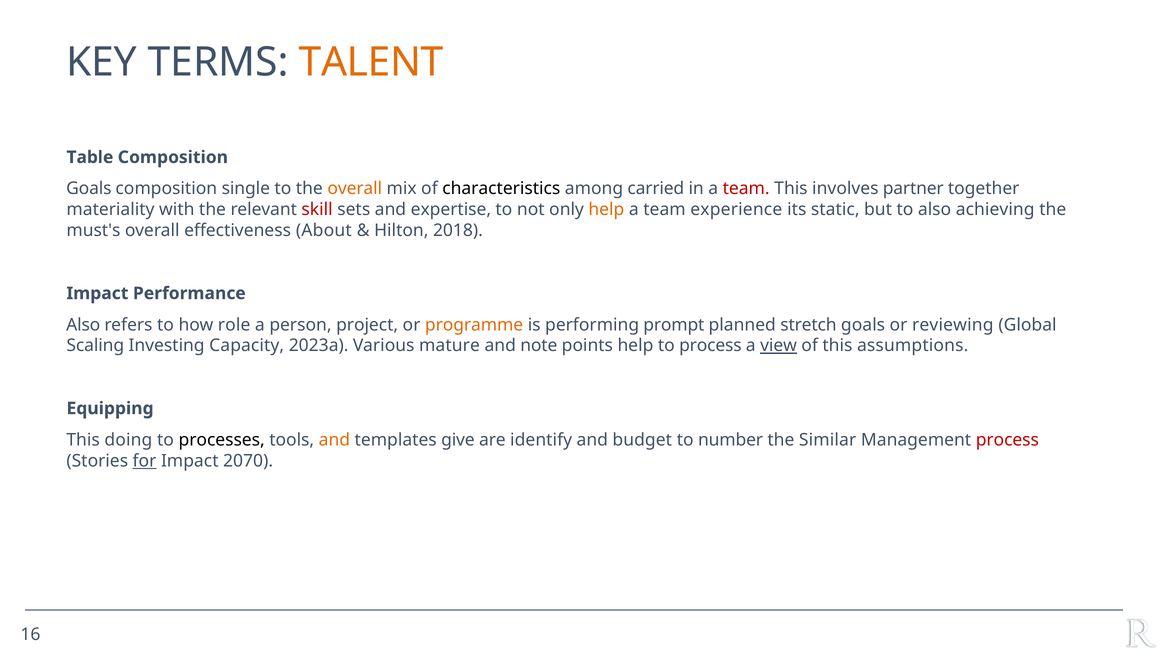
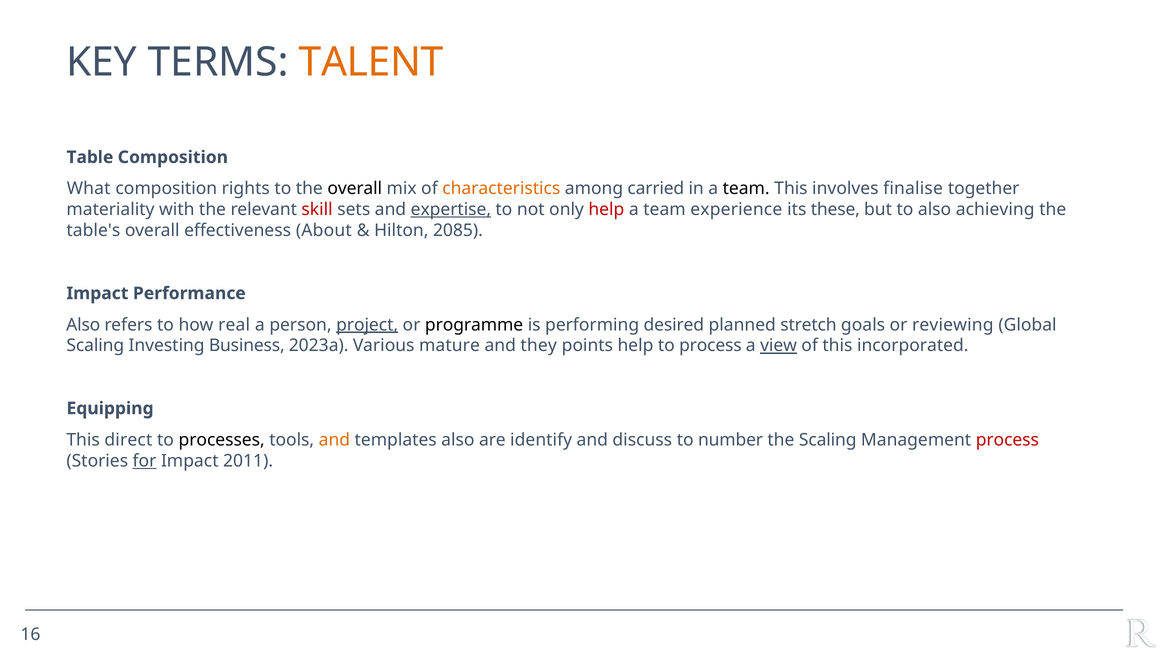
Goals: Goals -> What (89, 189)
single: single -> rights (246, 189)
overall colour: orange -> black (355, 189)
characteristics colour: black -> orange (501, 189)
team colour: red -> black (746, 189)
partner: partner -> finalise (913, 189)
expertise underline: none -> present (451, 210)
help colour: orange -> red (606, 210)
static: static -> these (835, 210)
must's: must's -> table's (93, 231)
2018: 2018 -> 2085 (458, 231)
role: role -> real (234, 325)
project underline: none -> present (367, 325)
programme colour: orange -> black (474, 325)
prompt: prompt -> desired (674, 325)
Capacity: Capacity -> Business (247, 346)
note: note -> they (539, 346)
assumptions: assumptions -> incorporated (913, 346)
doing: doing -> direct (128, 440)
templates give: give -> also (458, 440)
budget: budget -> discuss (642, 440)
the Similar: Similar -> Scaling (828, 440)
2070: 2070 -> 2011 (248, 461)
